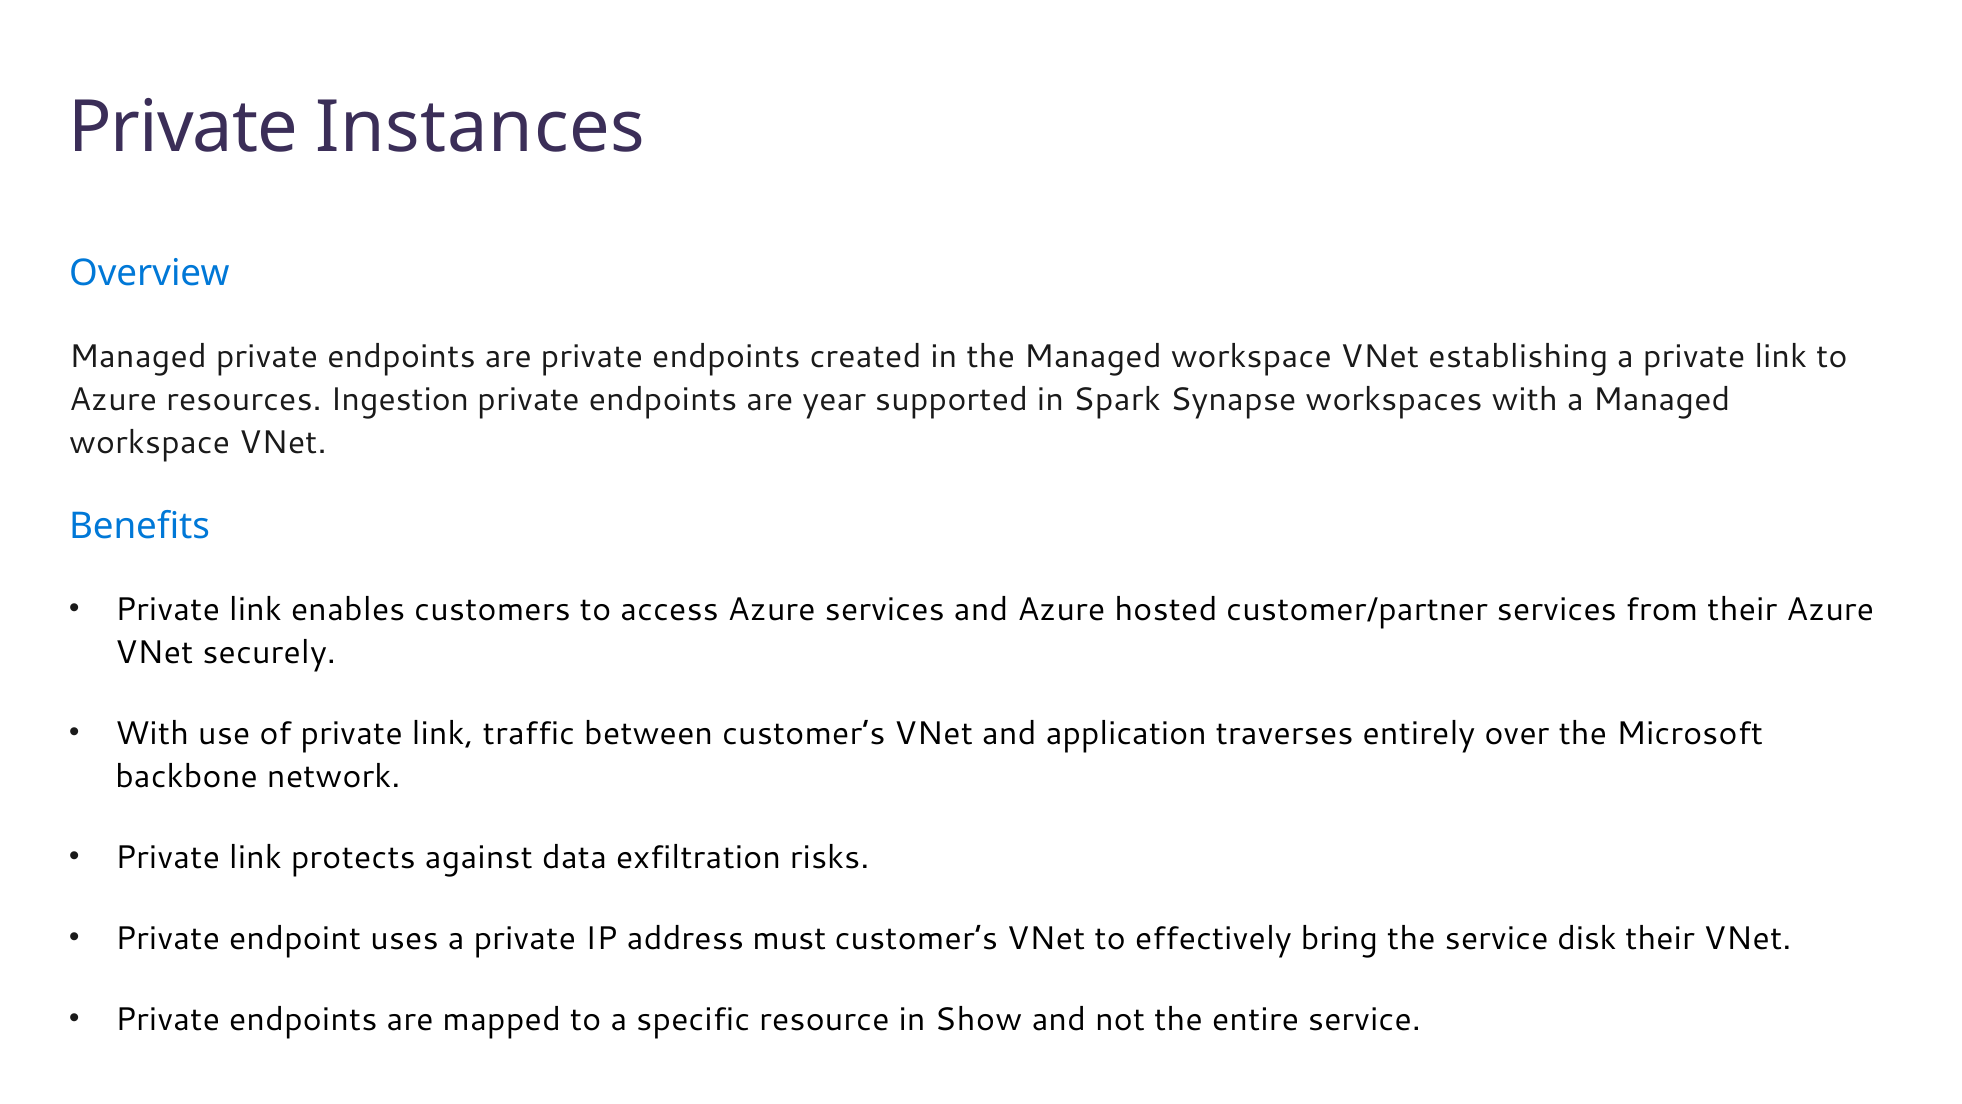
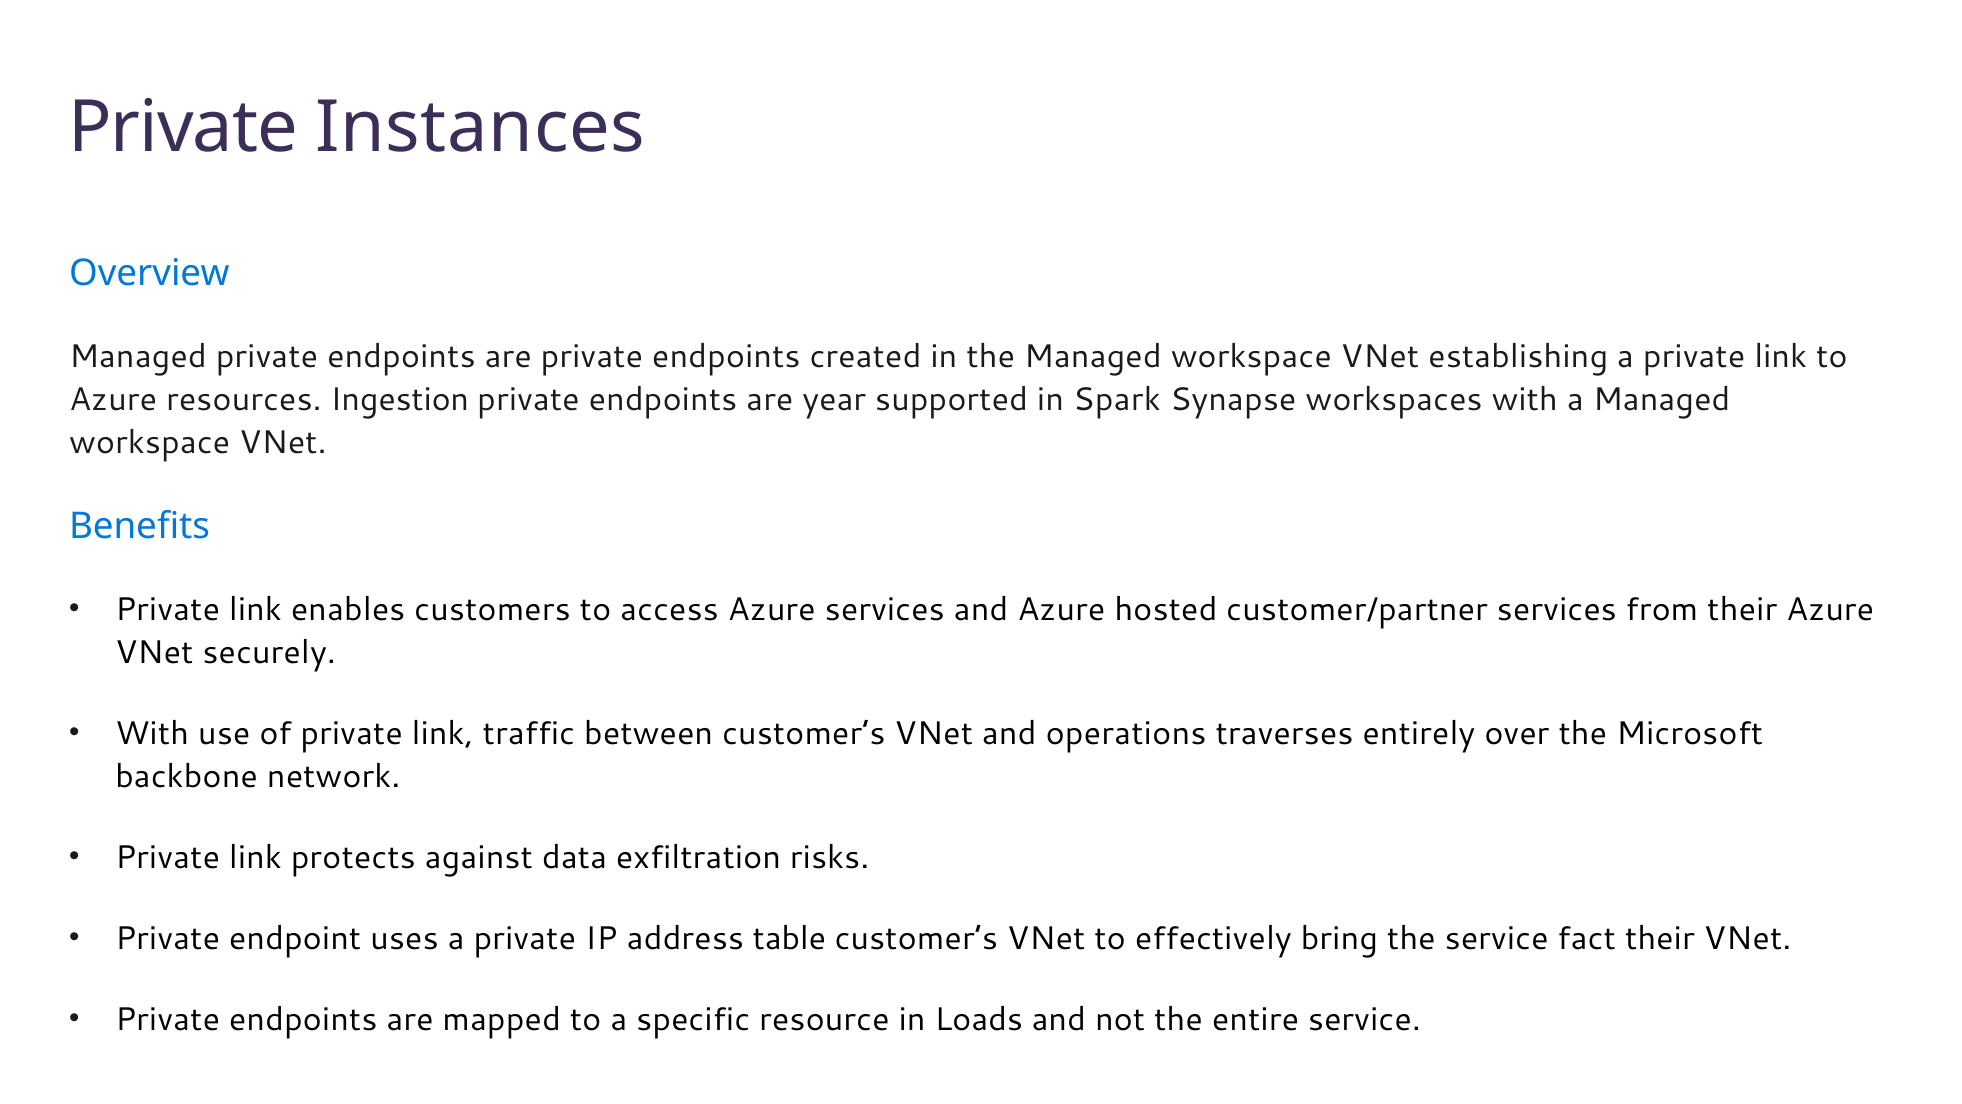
application: application -> operations (1126, 734)
must: must -> table (789, 938)
disk: disk -> fact (1587, 938)
Show: Show -> Loads (979, 1019)
